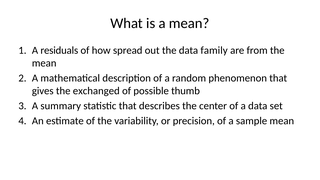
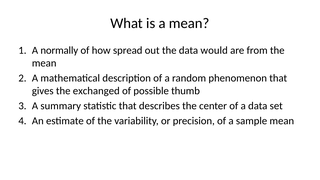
residuals: residuals -> normally (59, 50)
family: family -> would (214, 50)
